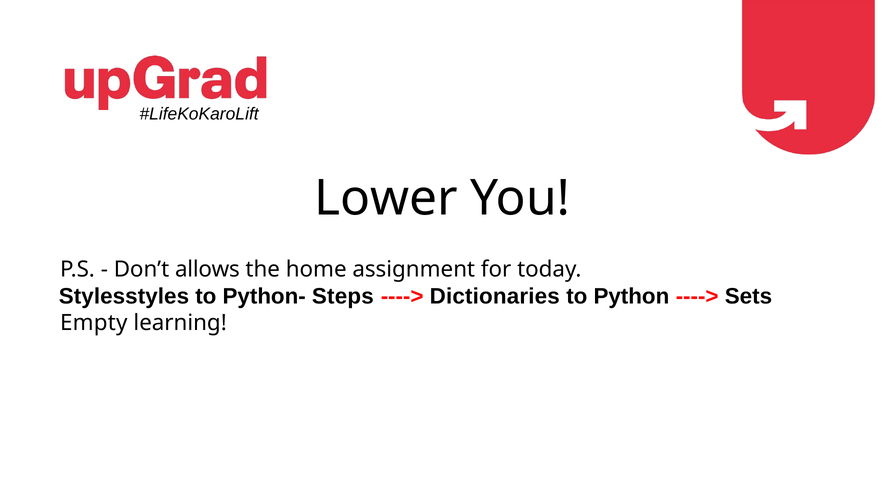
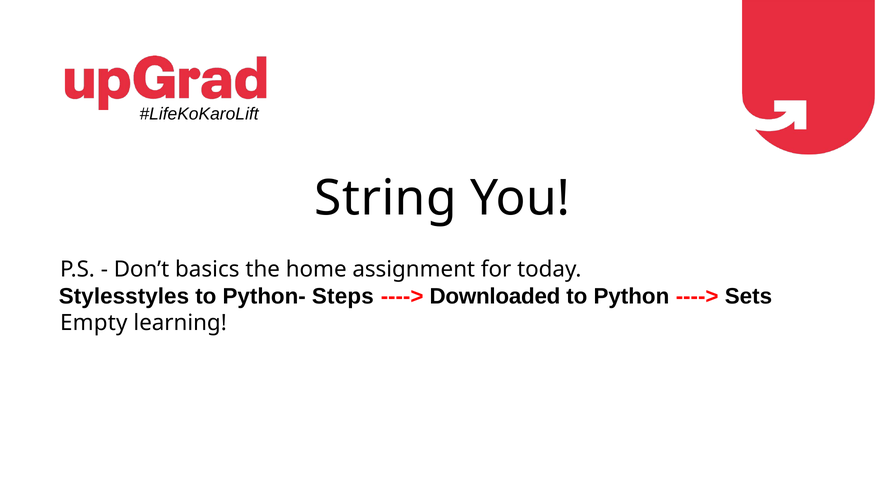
Lower: Lower -> String (386, 198)
allows: allows -> basics (207, 270)
Dictionaries: Dictionaries -> Downloaded (495, 296)
